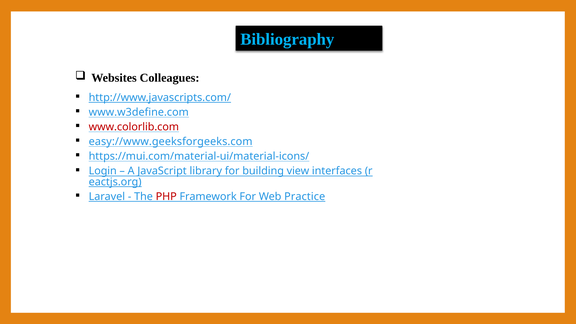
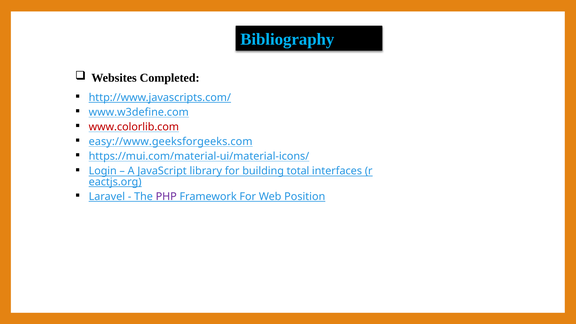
Colleagues: Colleagues -> Completed (170, 78)
view: view -> total (298, 171)
PHP colour: red -> purple (166, 196)
Practice: Practice -> Position (305, 196)
